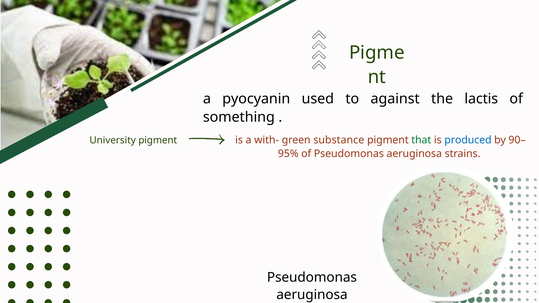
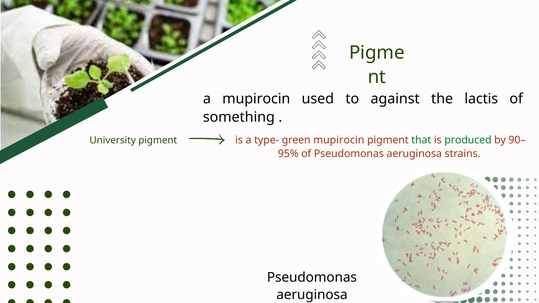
a pyocyanin: pyocyanin -> mupirocin (256, 99)
with-: with- -> type- (267, 140)
green substance: substance -> mupirocin (339, 140)
produced colour: blue -> green (468, 140)
